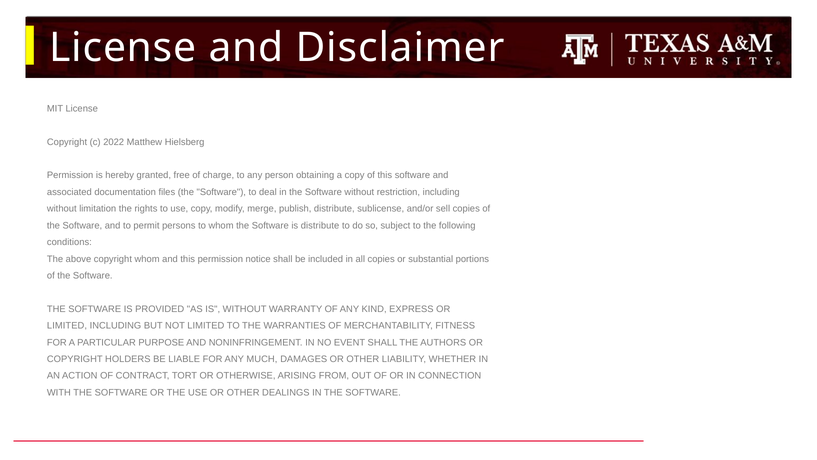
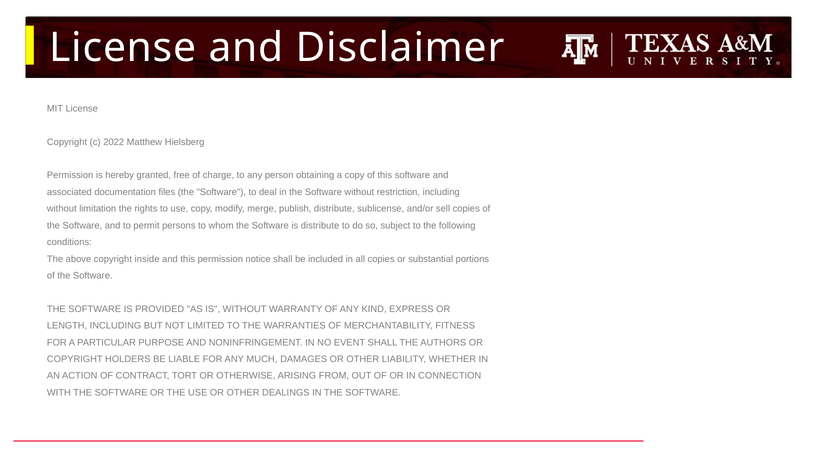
copyright whom: whom -> inside (147, 259)
LIMITED: LIMITED -> LENGTH (67, 325)
